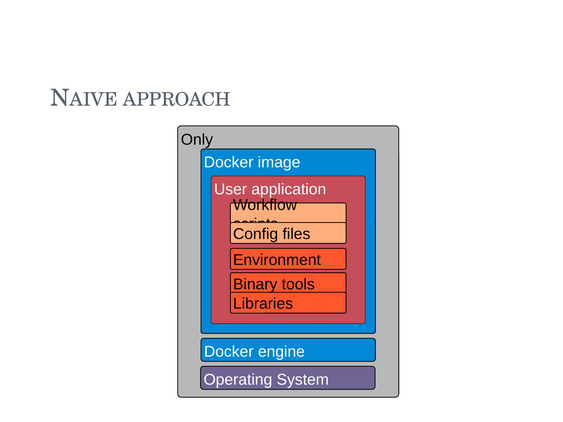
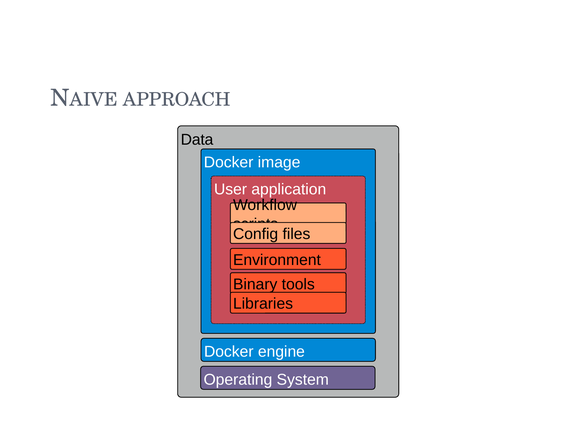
Only: Only -> Data (197, 140)
